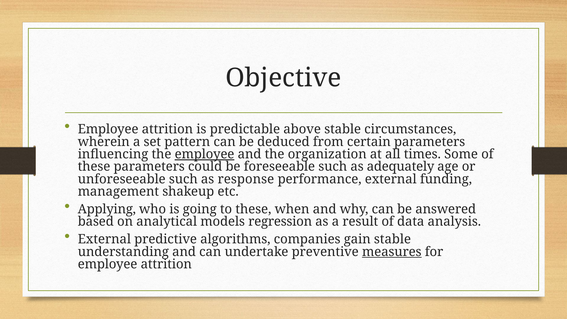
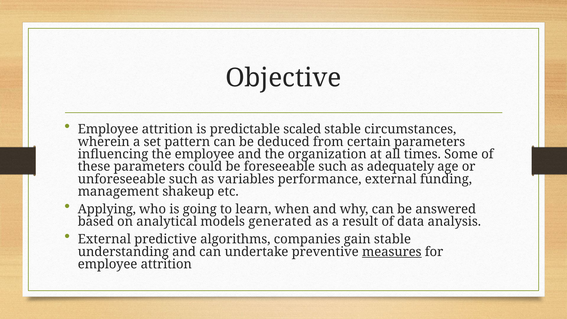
above: above -> scaled (302, 129)
employee underline: present -> none (205, 154)
response: response -> variables (246, 179)
to these: these -> learn (253, 209)
regression: regression -> generated (280, 222)
